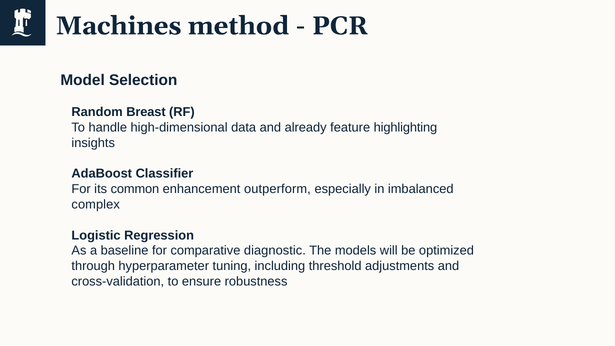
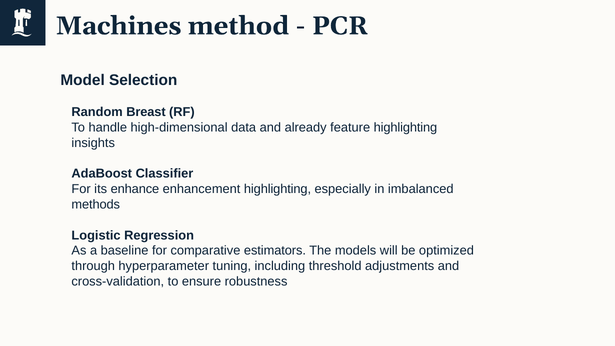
common: common -> enhance (135, 189)
enhancement outperform: outperform -> highlighting (278, 189)
complex: complex -> methods (96, 204)
diagnostic: diagnostic -> estimators (275, 251)
